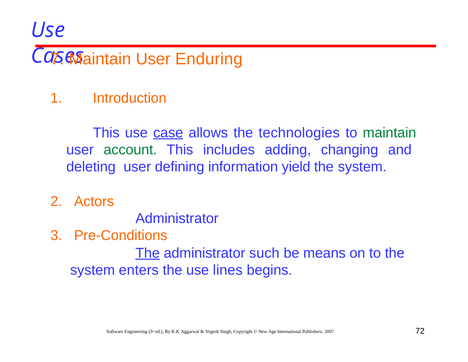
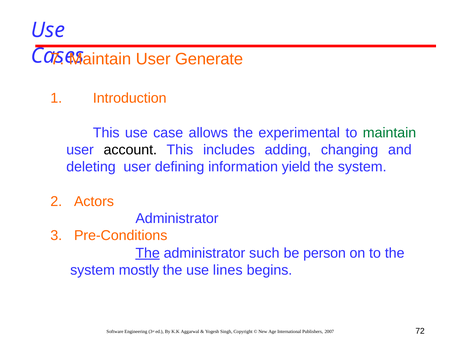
Enduring: Enduring -> Generate (209, 59)
case underline: present -> none (168, 133)
technologies: technologies -> experimental (299, 133)
account colour: green -> black (130, 150)
means: means -> person (325, 253)
enters: enters -> mostly (139, 270)
